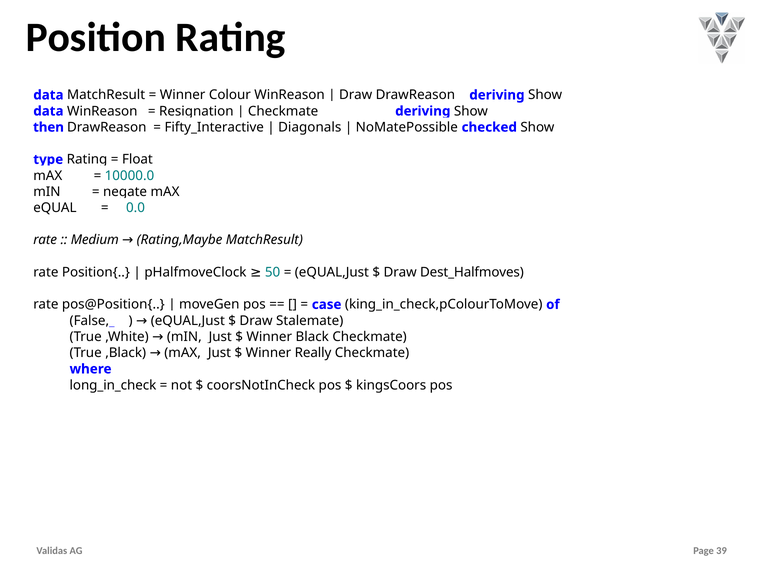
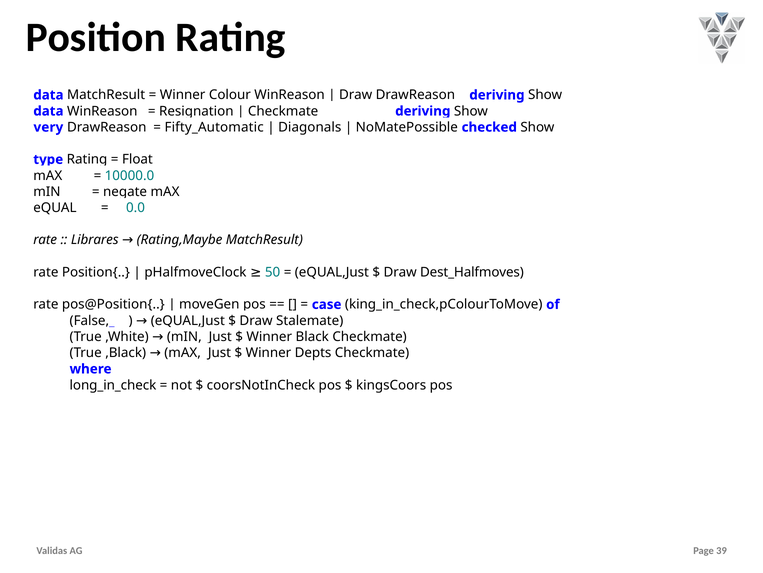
then: then -> very (48, 127)
Fifty_Interactive: Fifty_Interactive -> Fifty_Automatic (214, 127)
Medium: Medium -> Librares (95, 240)
Really: Really -> Depts (313, 352)
